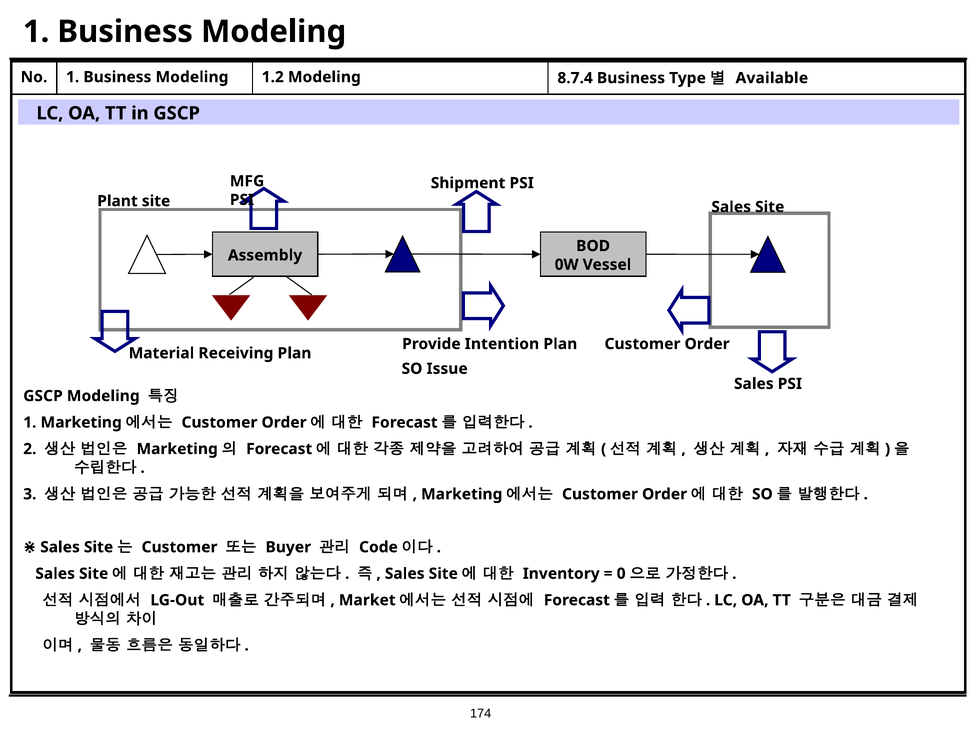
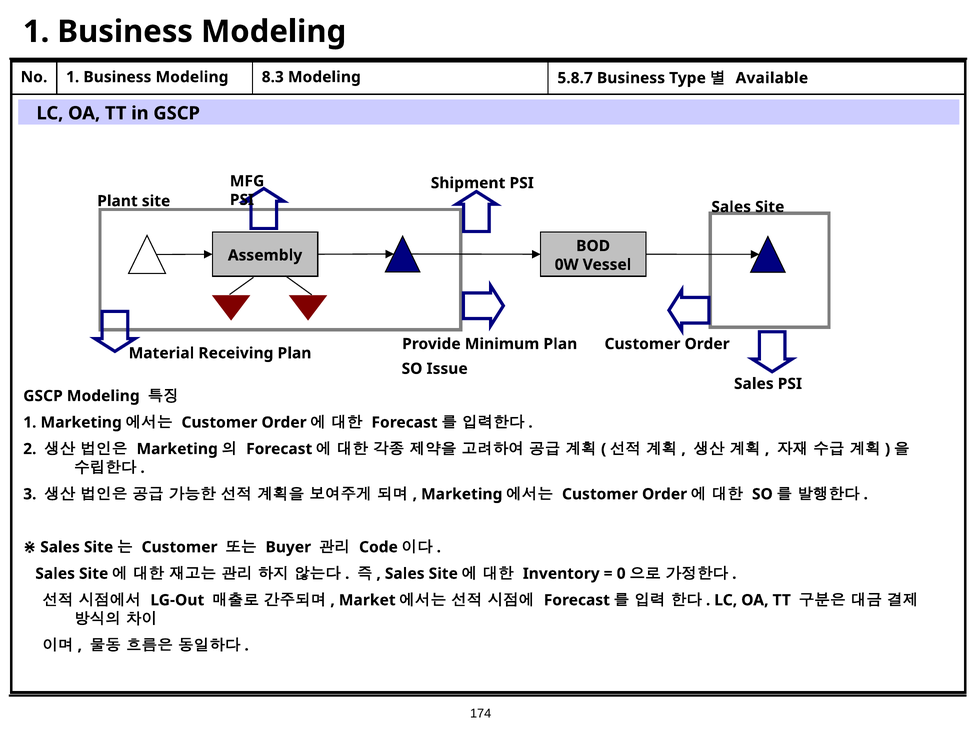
1.2: 1.2 -> 8.3 (273, 77)
8.7.4: 8.7.4 -> 5.8.7 (575, 78)
Intention: Intention -> Minimum (502, 344)
